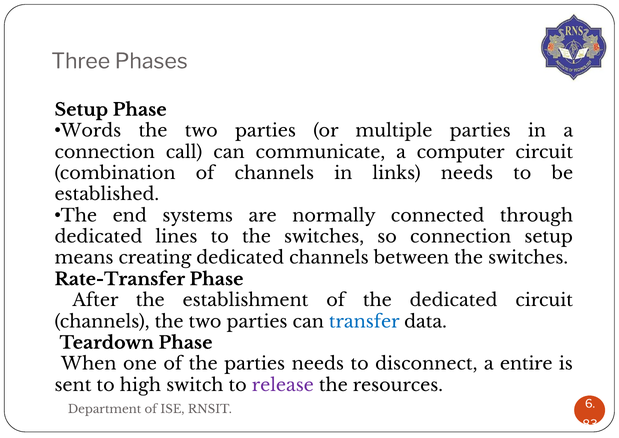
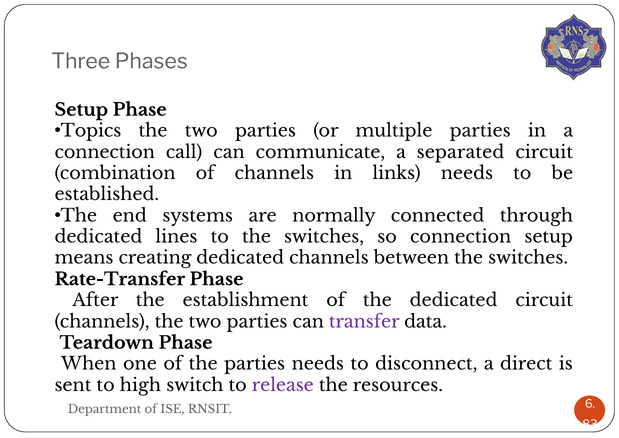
Words: Words -> Topics (91, 131)
computer: computer -> separated (460, 152)
transfer colour: blue -> purple (364, 322)
entire: entire -> direct (526, 364)
